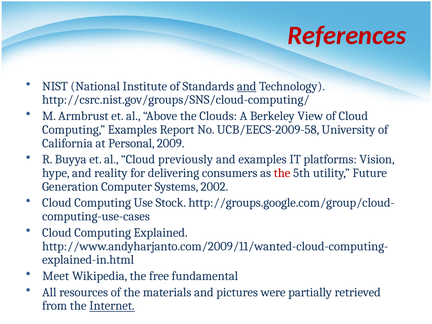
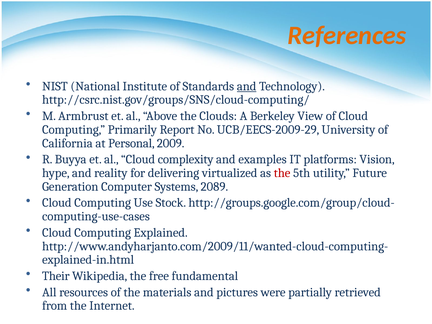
References colour: red -> orange (347, 35)
Computing Examples: Examples -> Primarily (132, 130)
UCB/EECS-2009-58: UCB/EECS-2009-58 -> UCB/EECS-2009-29 (268, 130)
previously: previously -> complexity (186, 159)
consumers: consumers -> virtualized (230, 173)
2002: 2002 -> 2089 (214, 187)
Meet: Meet -> Their (56, 276)
Internet underline: present -> none (112, 306)
